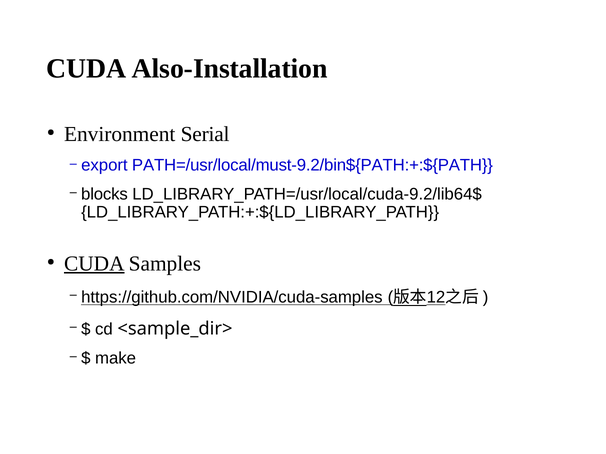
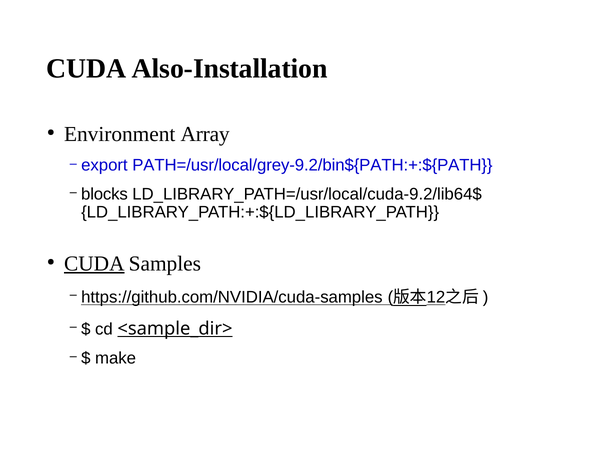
Serial: Serial -> Array (205, 134)
PATH=/usr/local/must-9.2/bin${PATH:+:${PATH: PATH=/usr/local/must-9.2/bin${PATH:+:${PATH -> PATH=/usr/local/grey-9.2/bin${PATH:+:${PATH (312, 166)
<sample_dir> underline: none -> present (175, 329)
